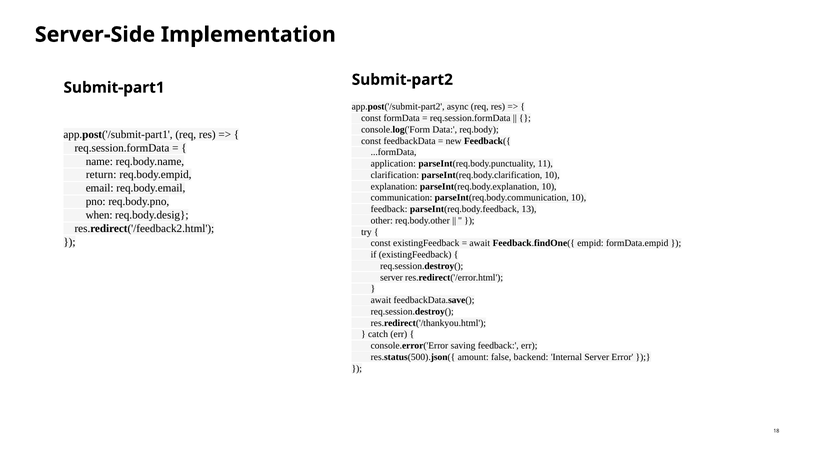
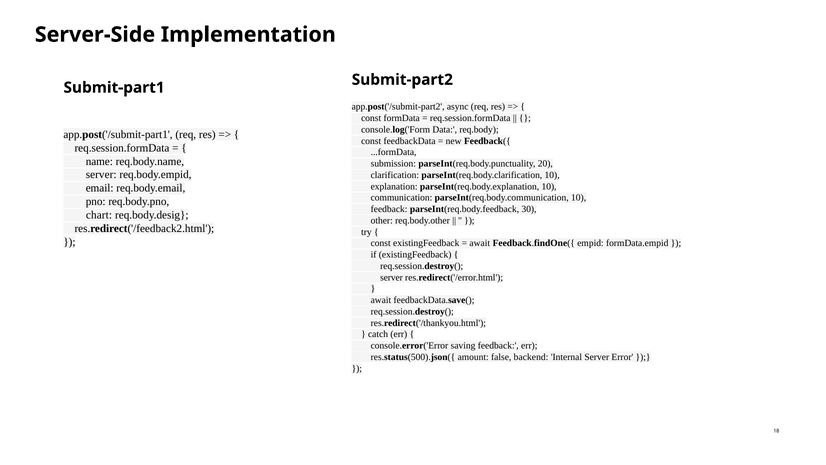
application: application -> submission (393, 164)
11: 11 -> 20 (545, 164)
return: return -> server (101, 175)
13: 13 -> 30 (529, 209)
when: when -> chart (99, 215)
